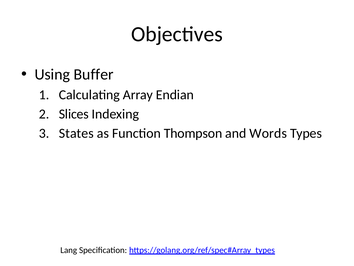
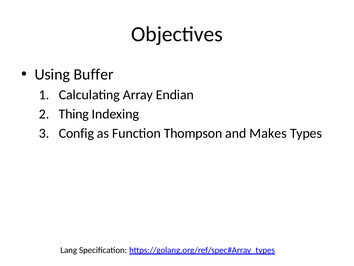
Slices: Slices -> Thing (74, 114)
States: States -> Config (76, 133)
Words: Words -> Makes (268, 133)
